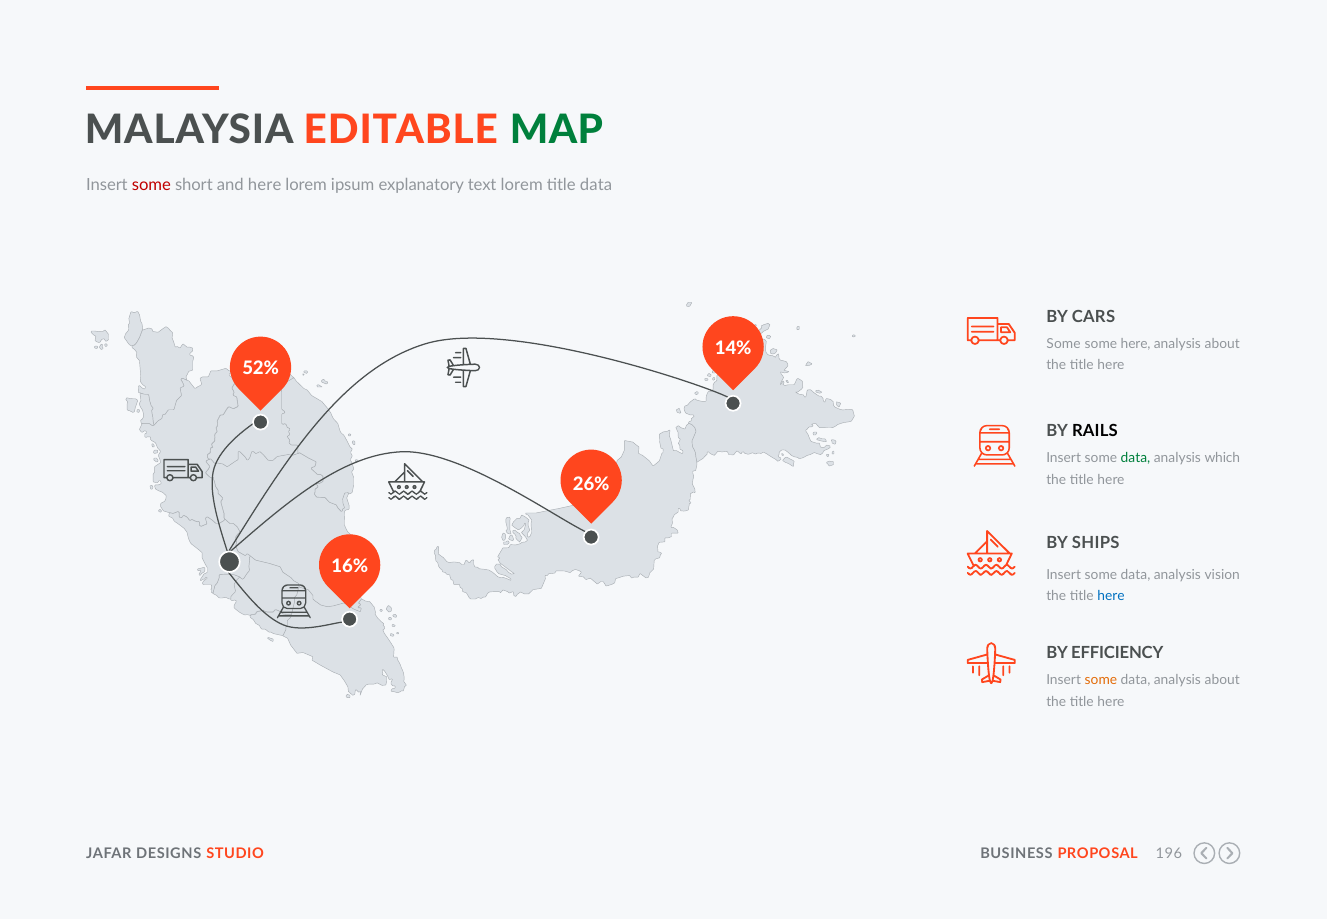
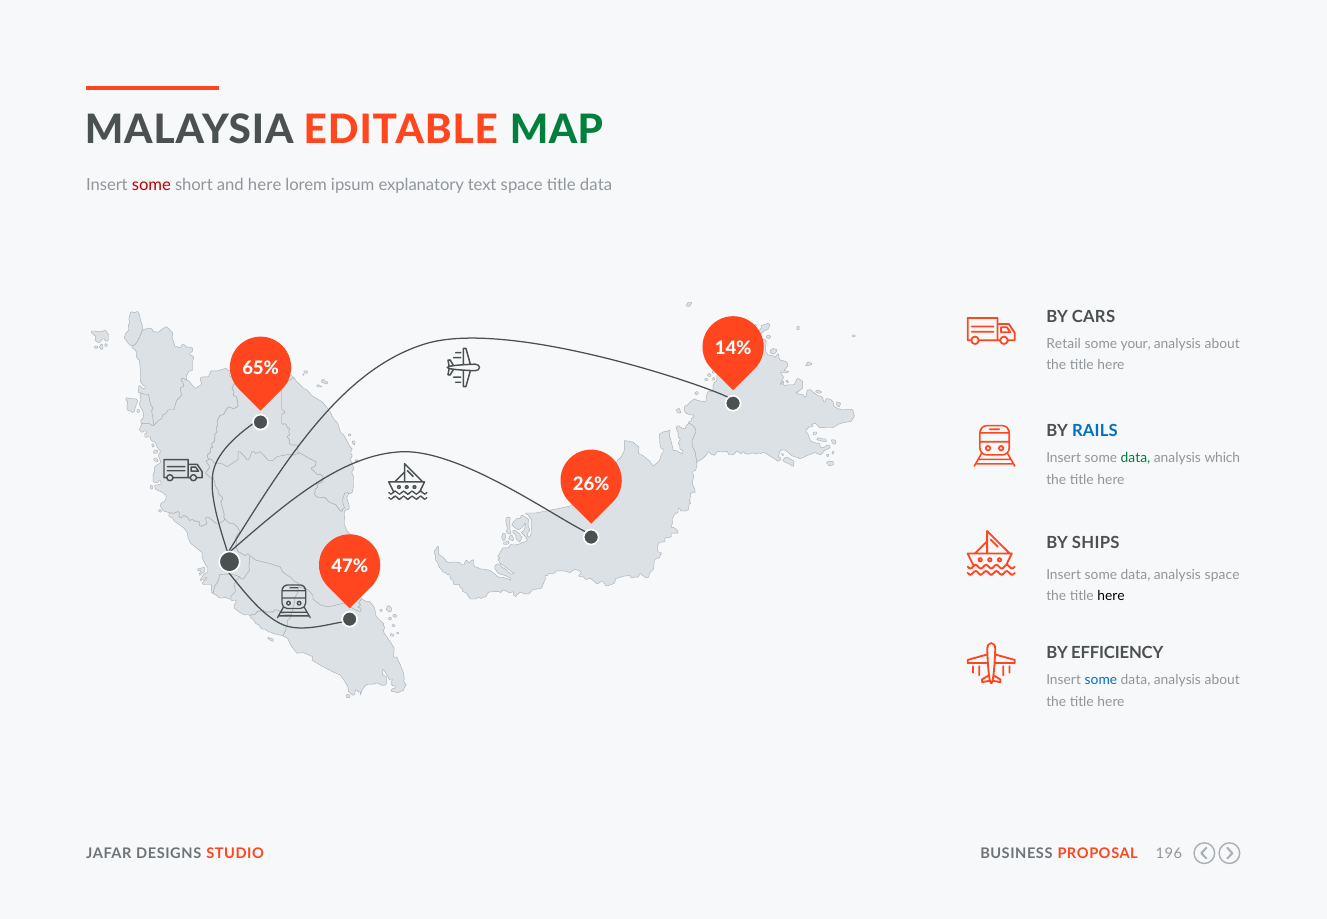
text lorem: lorem -> space (522, 185)
Some: Some -> Retail (1064, 344)
some here: here -> your (1136, 344)
52%: 52% -> 65% (261, 368)
RAILS colour: black -> blue (1095, 431)
16%: 16% -> 47% (350, 566)
analysis vision: vision -> space (1222, 575)
here colour: blue -> black (1111, 596)
some colour: orange -> blue (1101, 680)
